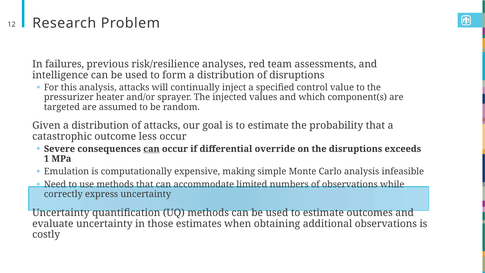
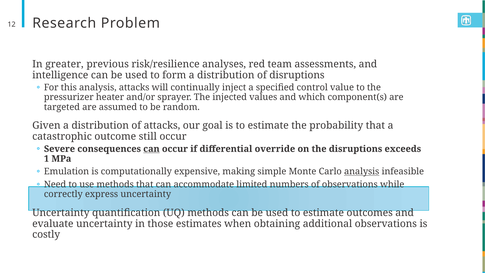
failures: failures -> greater (64, 64)
less: less -> still (148, 136)
analysis underline: none -> present (362, 171)
